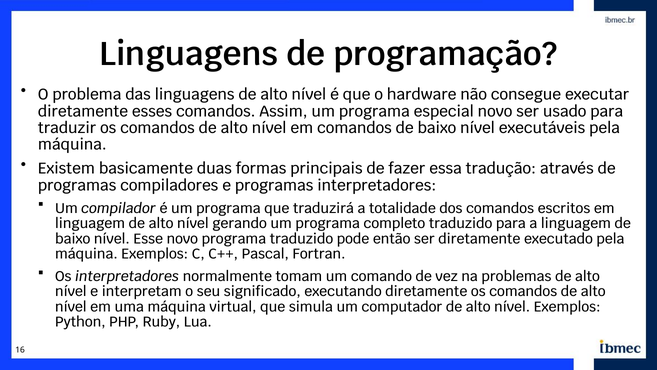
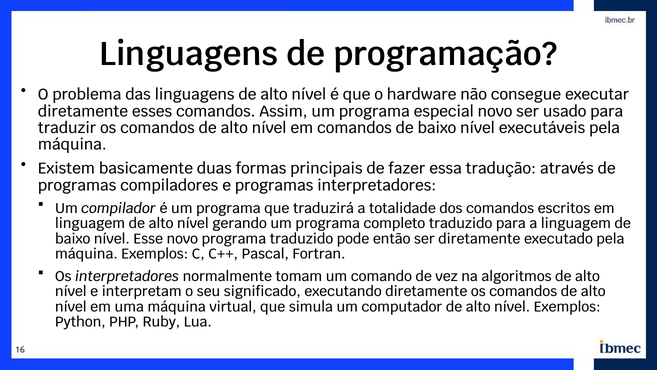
problemas: problemas -> algoritmos (517, 276)
